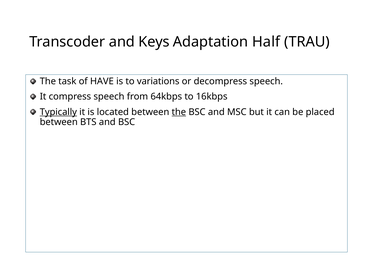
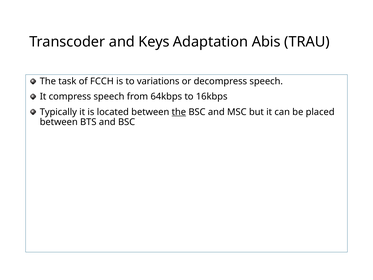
Half: Half -> Abis (266, 42)
HAVE: HAVE -> FCCH (102, 81)
Typically underline: present -> none (58, 112)
